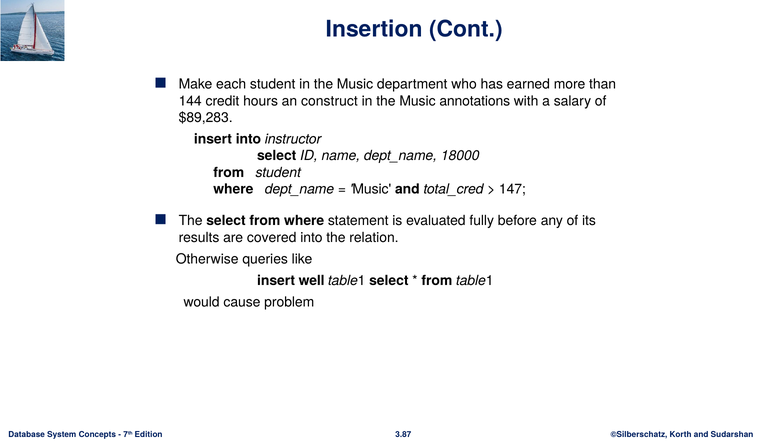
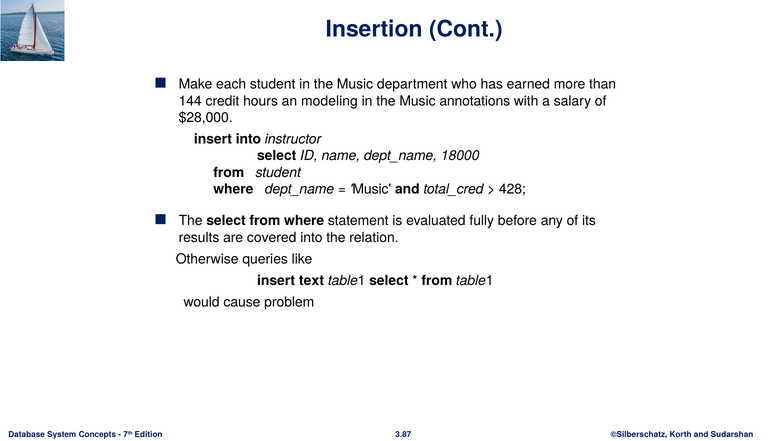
construct: construct -> modeling (329, 101)
$89,283: $89,283 -> $28,000 (206, 118)
147: 147 -> 428 (512, 189)
well: well -> text (311, 281)
